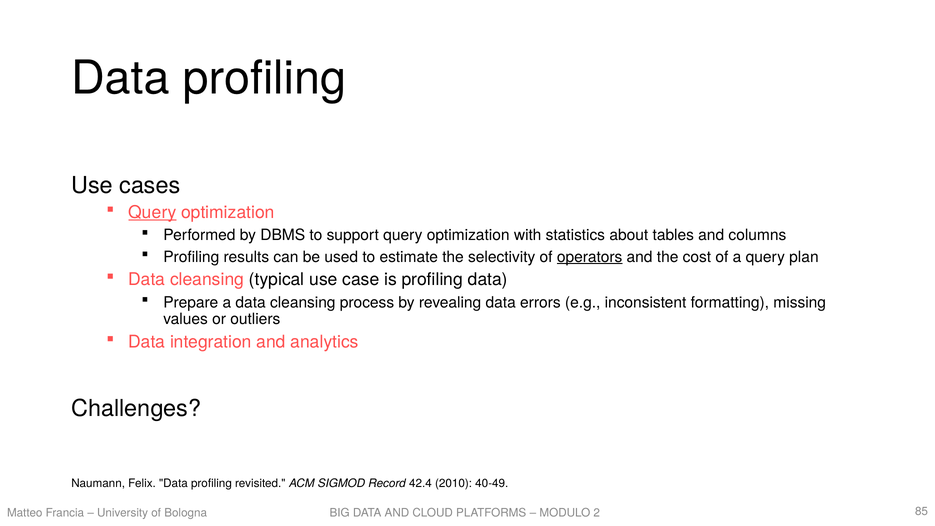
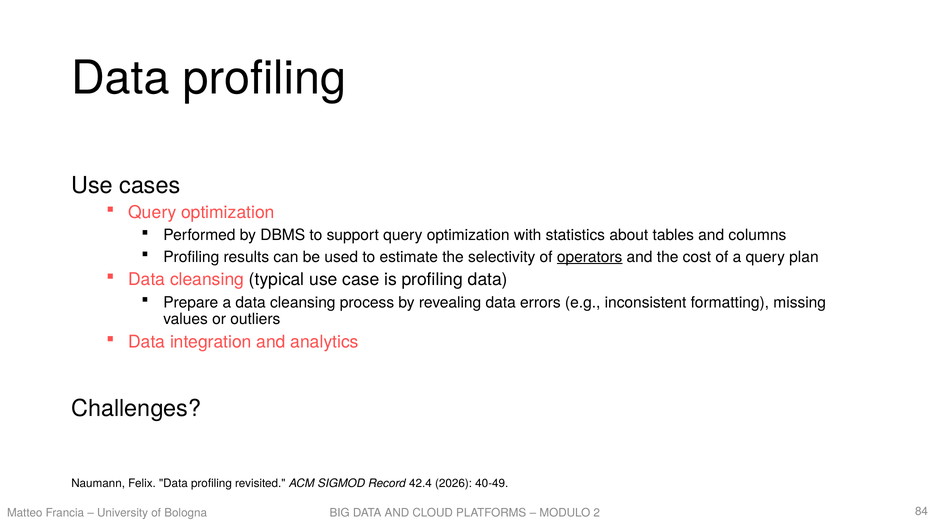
Query underline: present -> none (152, 213)
2010: 2010 -> 2026 (454, 483)
85: 85 -> 84 (921, 511)
